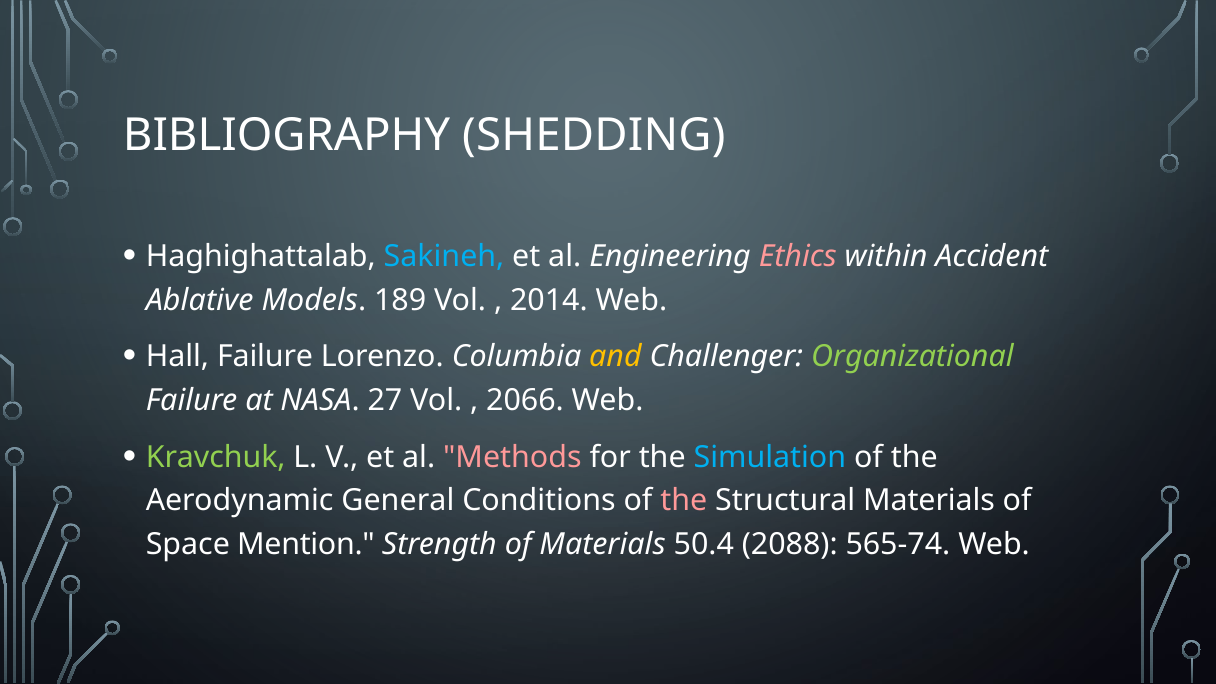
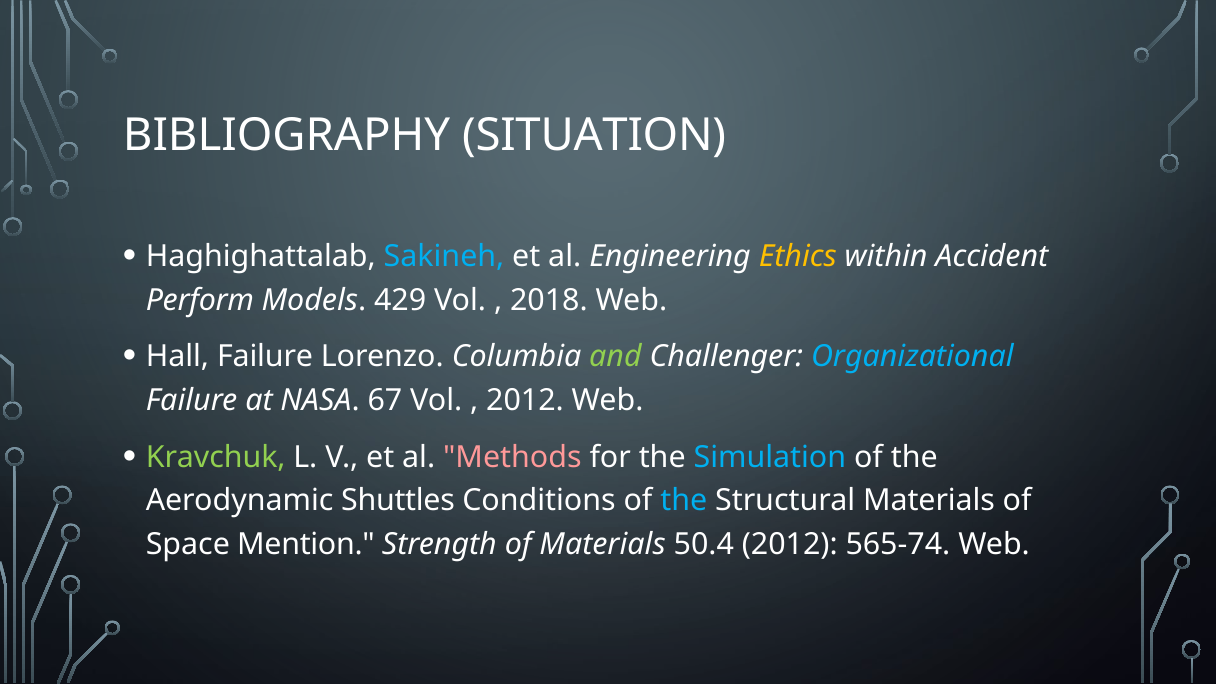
SHEDDING: SHEDDING -> SITUATION (594, 135)
Ethics colour: pink -> yellow (798, 257)
Ablative: Ablative -> Perform (200, 300)
189: 189 -> 429 (400, 300)
2014: 2014 -> 2018 (549, 300)
and colour: yellow -> light green (615, 357)
Organizational colour: light green -> light blue (912, 357)
27: 27 -> 67 (385, 401)
2066: 2066 -> 2012 (525, 401)
General: General -> Shuttles (398, 501)
the colour: pink -> light blue (684, 501)
50.4 2088: 2088 -> 2012 (790, 545)
